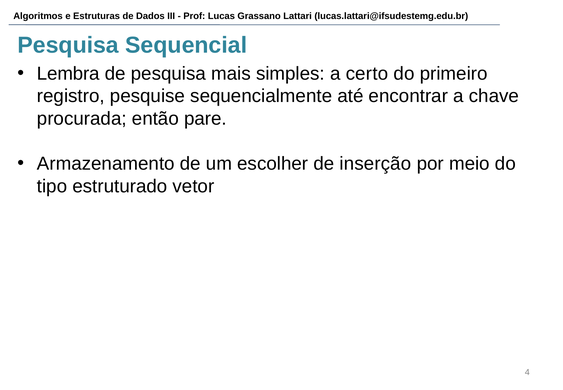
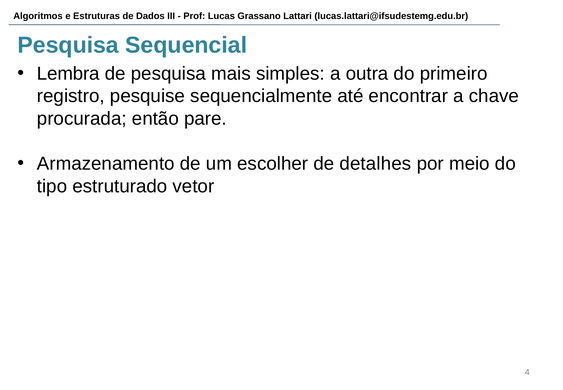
certo: certo -> outra (367, 74)
inserção: inserção -> detalhes (375, 164)
